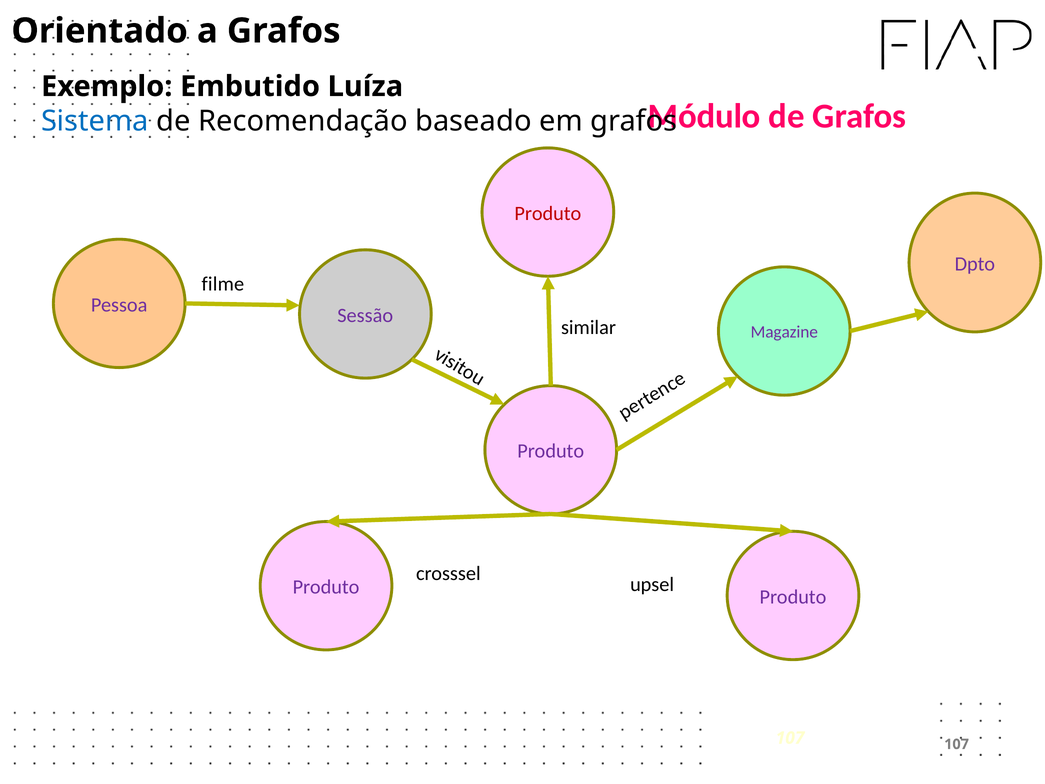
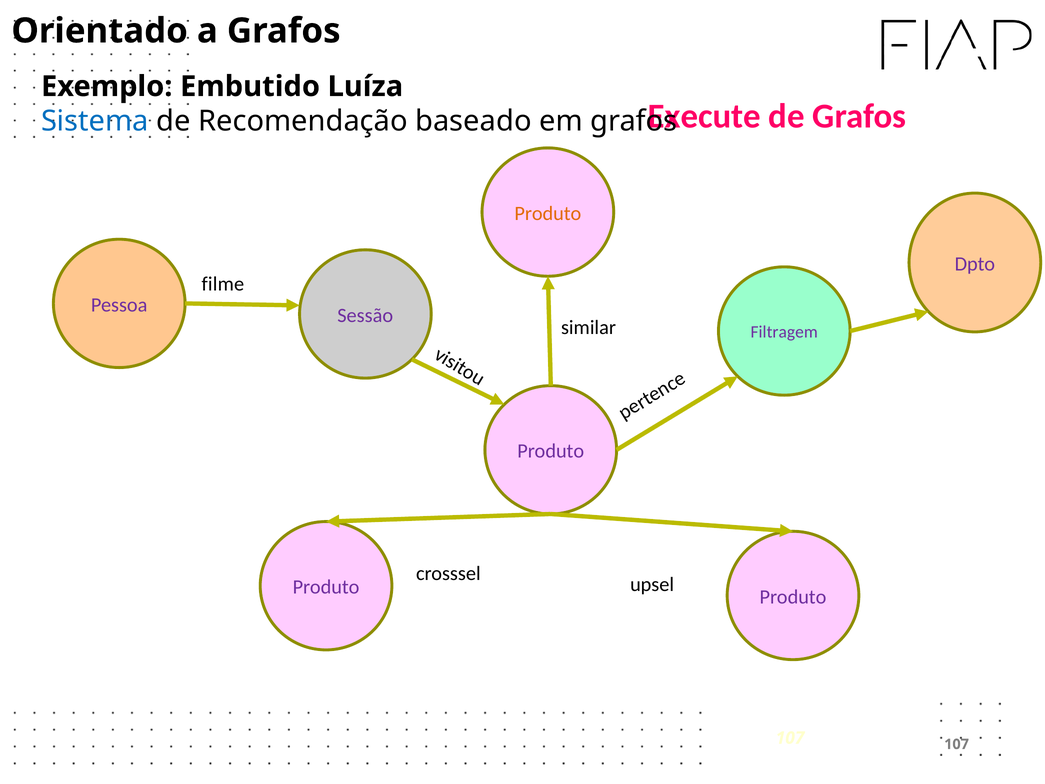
Módulo: Módulo -> Execute (704, 116)
Produto colour: red -> orange (548, 213)
Magazine: Magazine -> Filtragem (784, 332)
